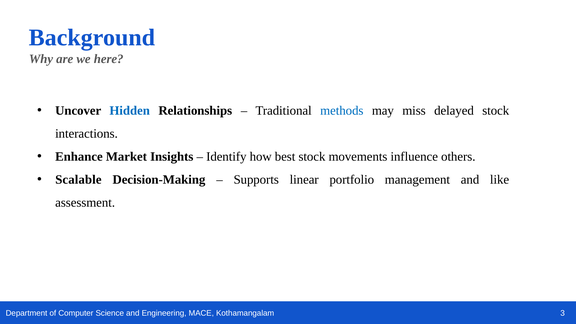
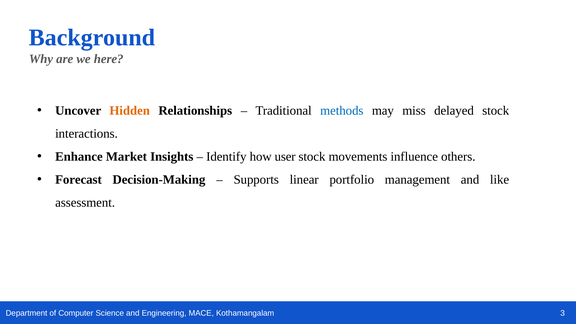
Hidden colour: blue -> orange (130, 111)
best: best -> user (285, 157)
Scalable: Scalable -> Forecast (78, 180)
